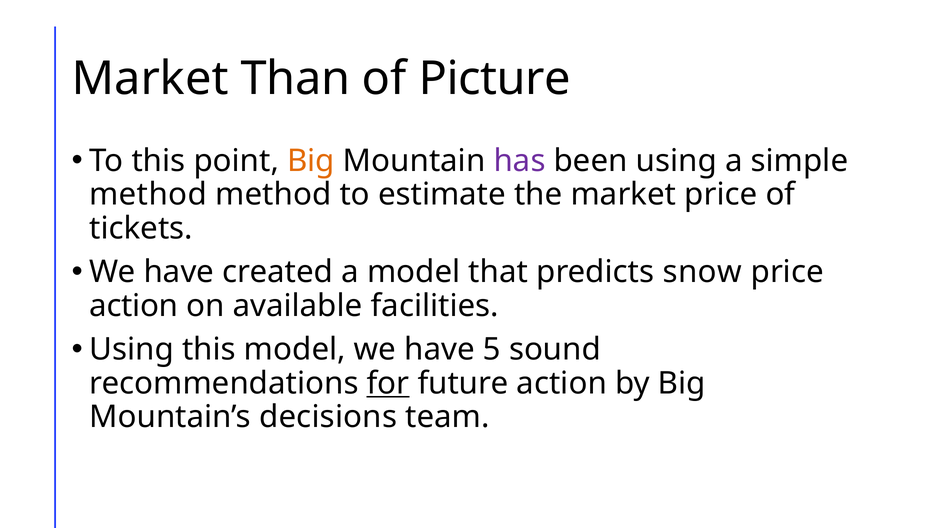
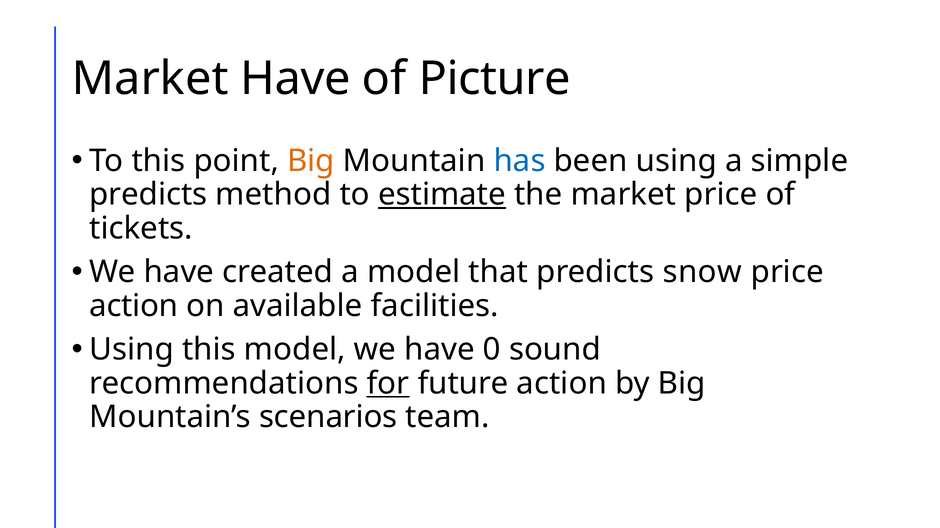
Market Than: Than -> Have (295, 79)
has colour: purple -> blue (520, 161)
method: method -> predicts (148, 195)
estimate underline: none -> present (442, 195)
5: 5 -> 0 (492, 350)
decisions: decisions -> scenarios (328, 418)
